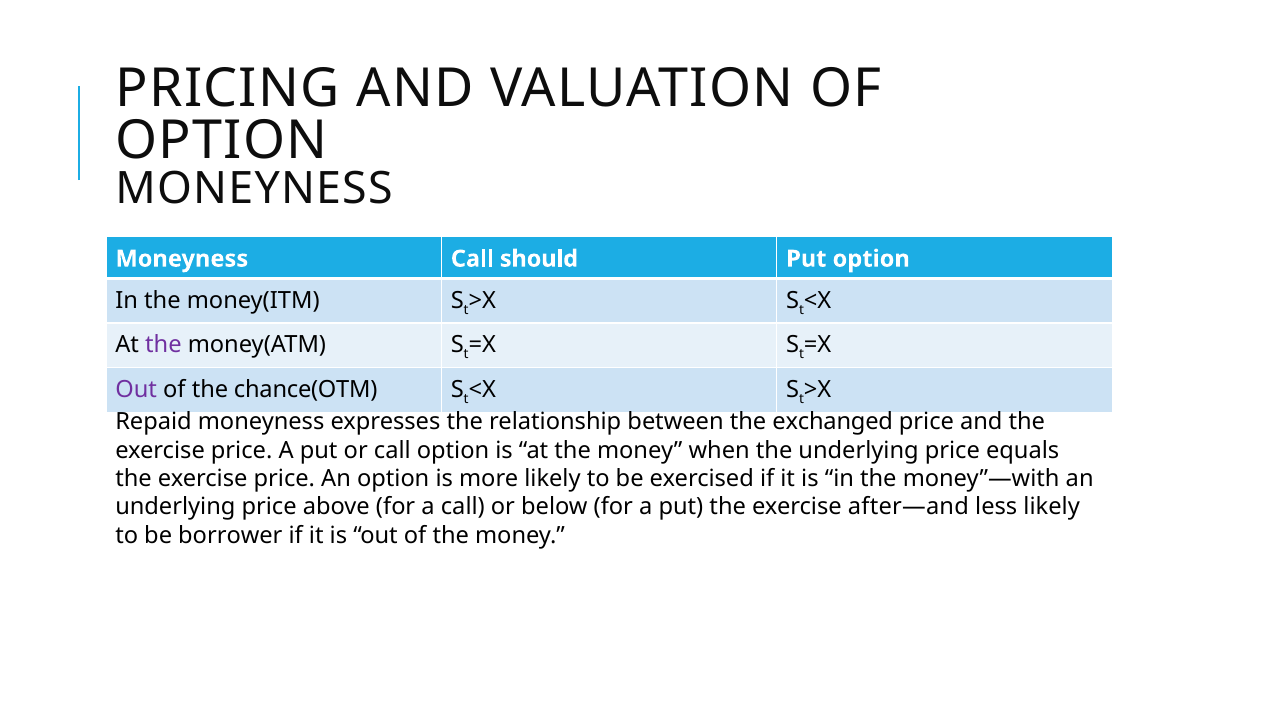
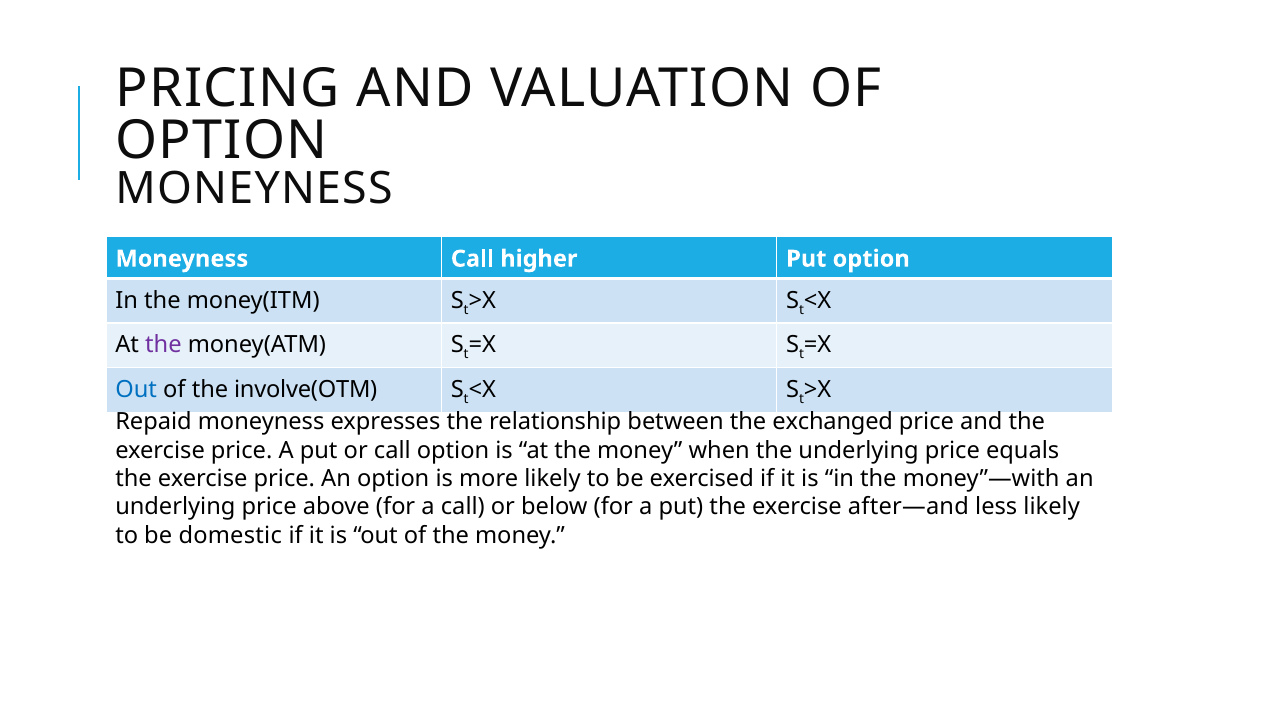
should: should -> higher (539, 259)
Out colour: purple -> blue (136, 390)
chance(OTM: chance(OTM -> involve(OTM (306, 390)
borrower: borrower -> domestic (230, 535)
